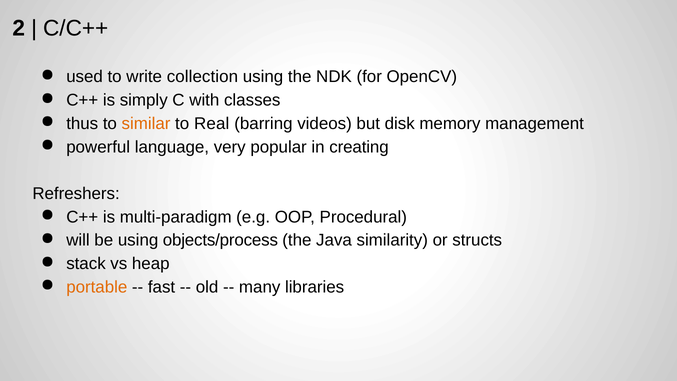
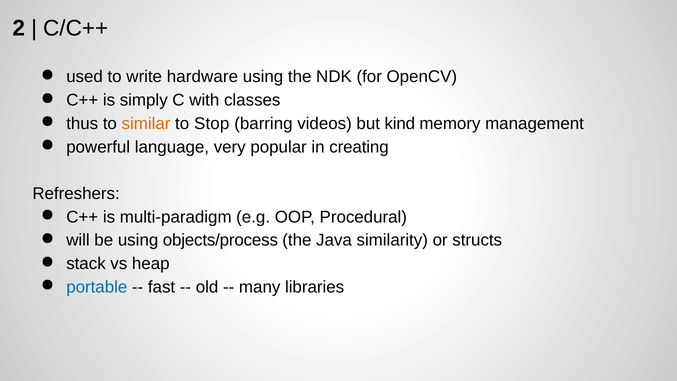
collection: collection -> hardware (202, 77)
Real: Real -> Stop (212, 123)
disk: disk -> kind (400, 123)
portable colour: orange -> blue (97, 287)
